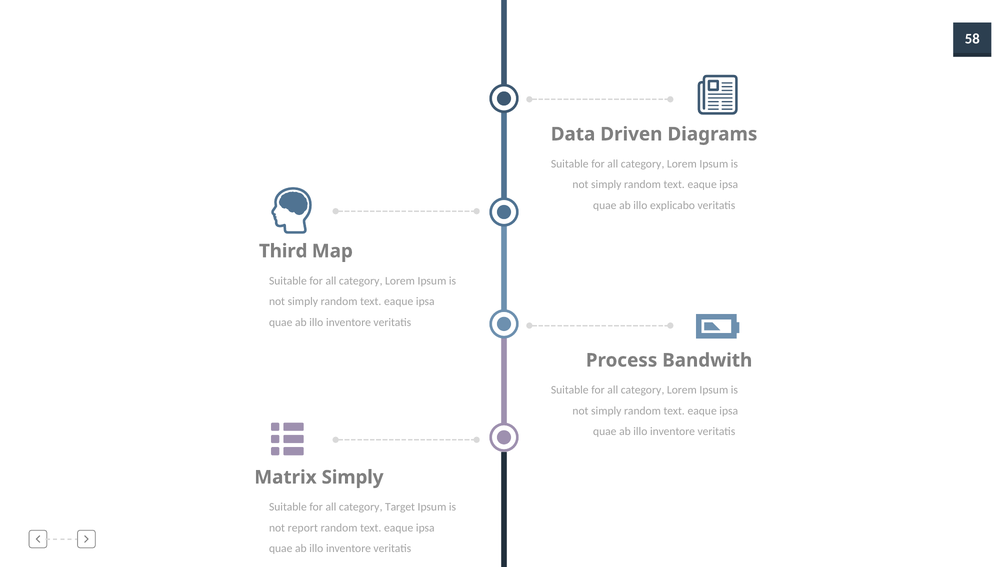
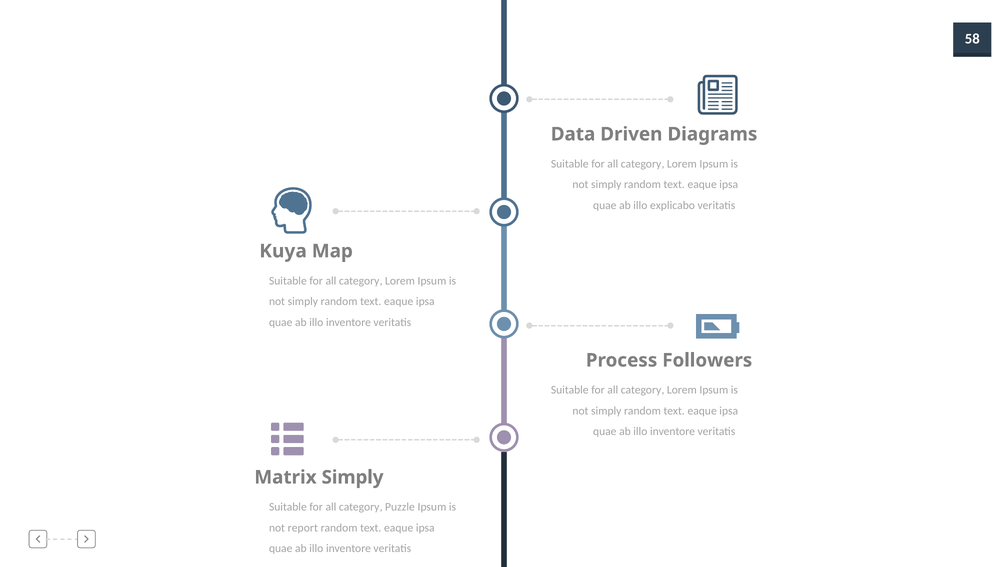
Third: Third -> Kuya (283, 251)
Bandwith: Bandwith -> Followers (707, 360)
Target: Target -> Puzzle (400, 507)
